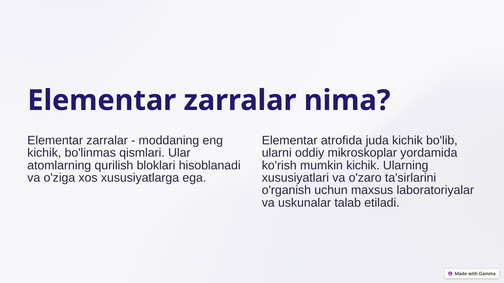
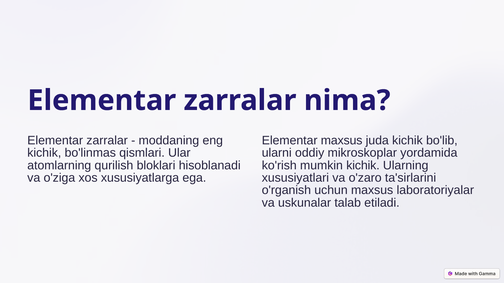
Elementar atrofida: atrofida -> maxsus (342, 141)
